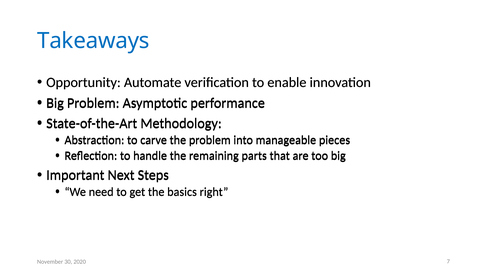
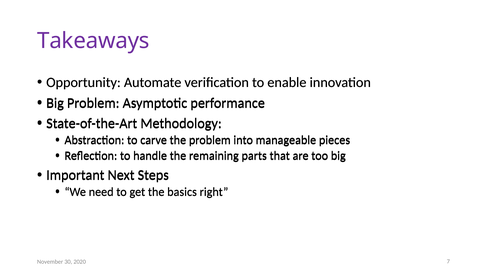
Takeaways colour: blue -> purple (93, 41)
